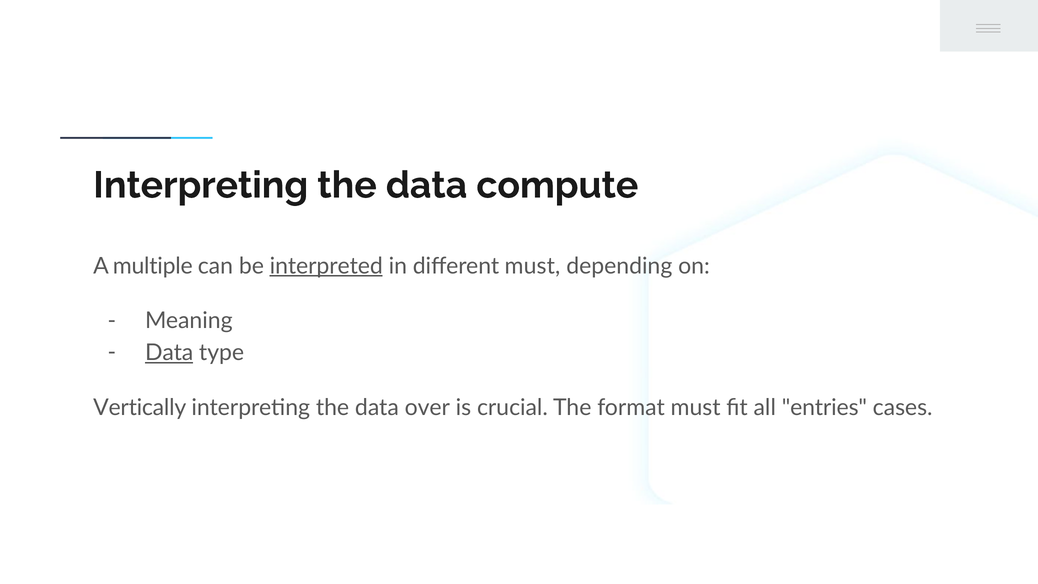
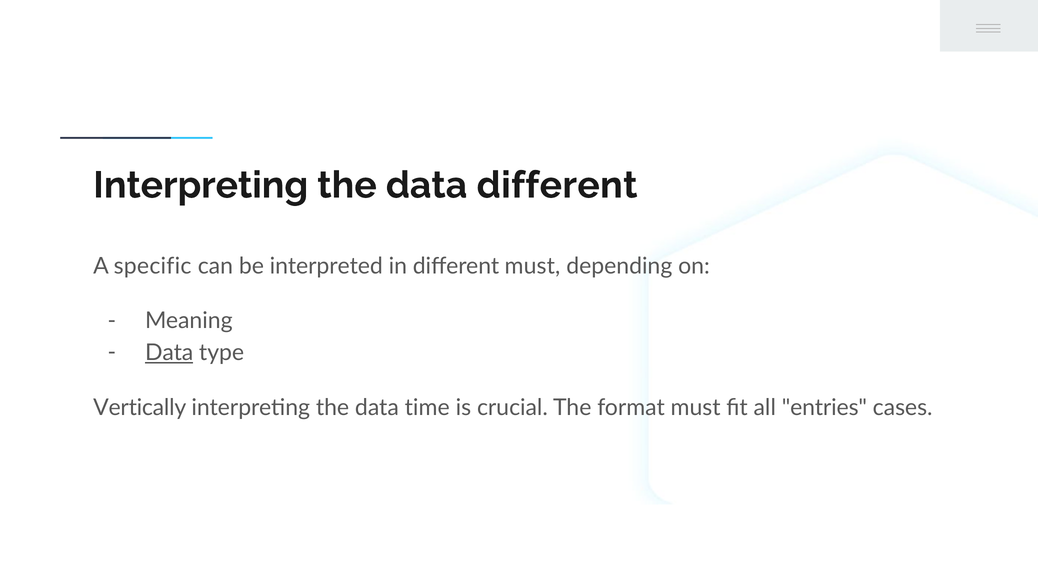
data compute: compute -> different (557, 185)
multiple: multiple -> specific (153, 266)
interpreted underline: present -> none (326, 266)
over: over -> time (427, 407)
